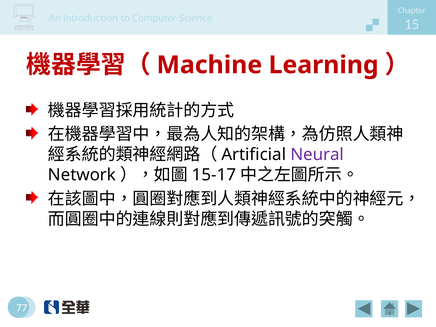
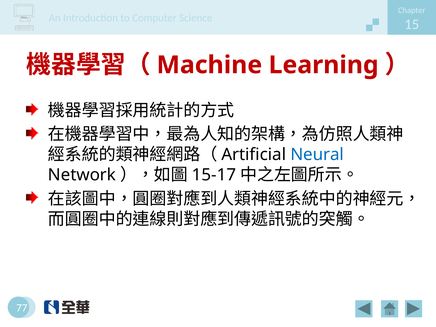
Neural colour: purple -> blue (317, 155)
